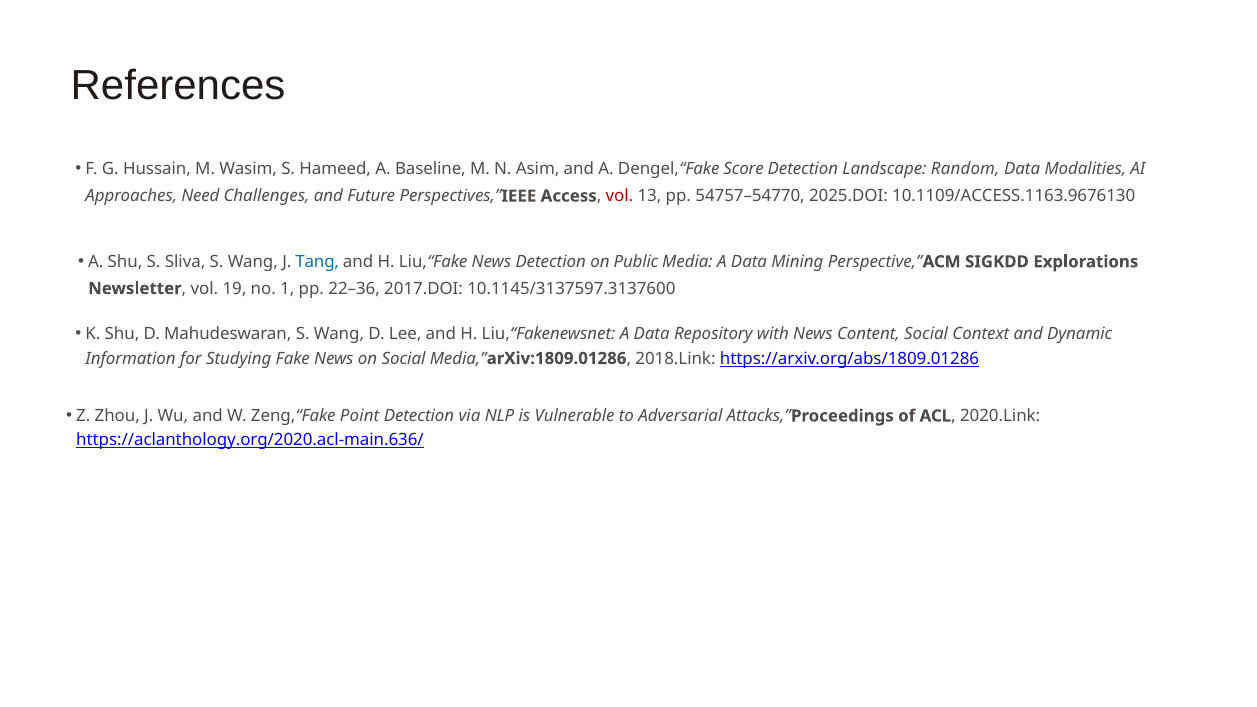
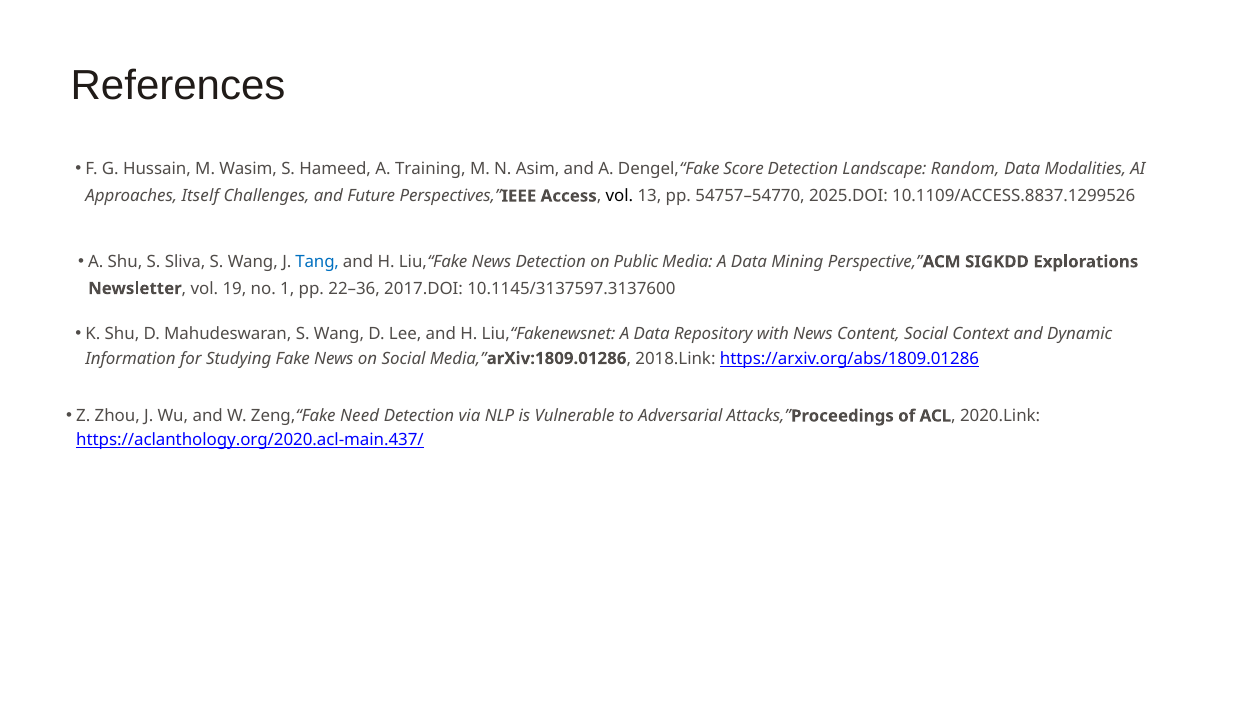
Baseline: Baseline -> Training (430, 169)
Need: Need -> Itself (200, 196)
vol colour: red -> black (619, 196)
10.1109/ACCESS.1163.9676130: 10.1109/ACCESS.1163.9676130 -> 10.1109/ACCESS.8837.1299526 (1014, 196)
Point: Point -> Need (360, 416)
https://aclanthology.org/2020.acl-main.636/: https://aclanthology.org/2020.acl-main.636/ -> https://aclanthology.org/2020.acl-main.437/ (250, 440)
